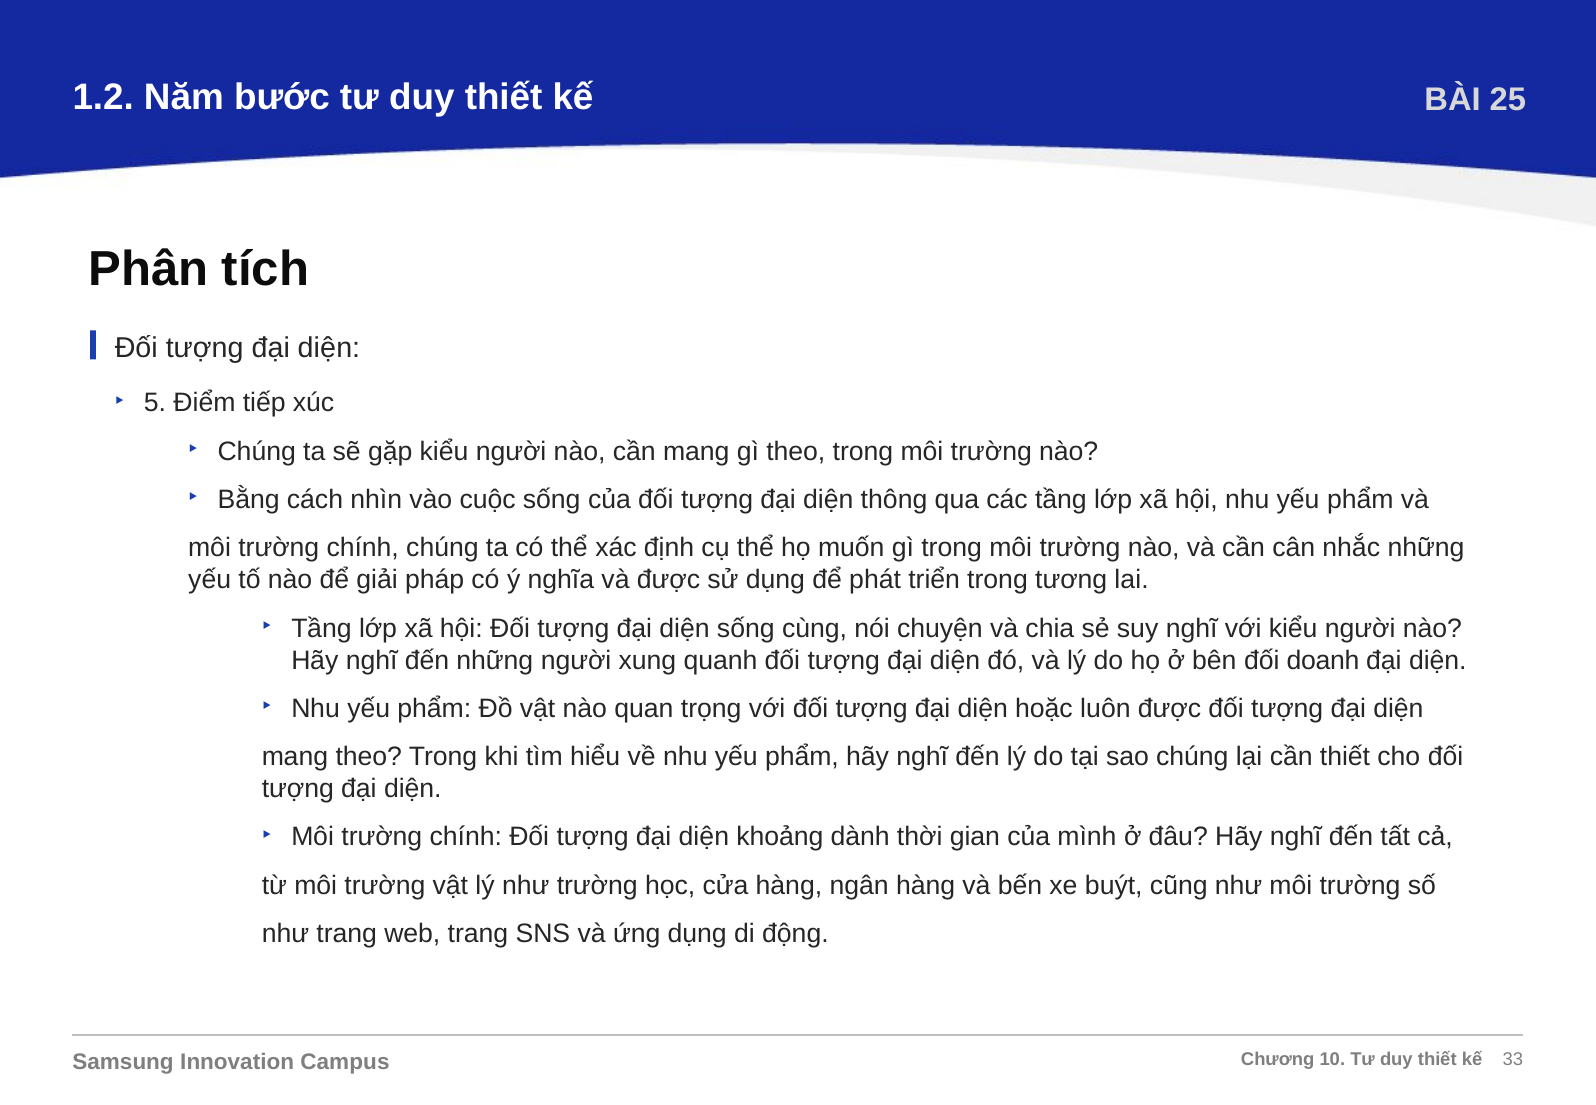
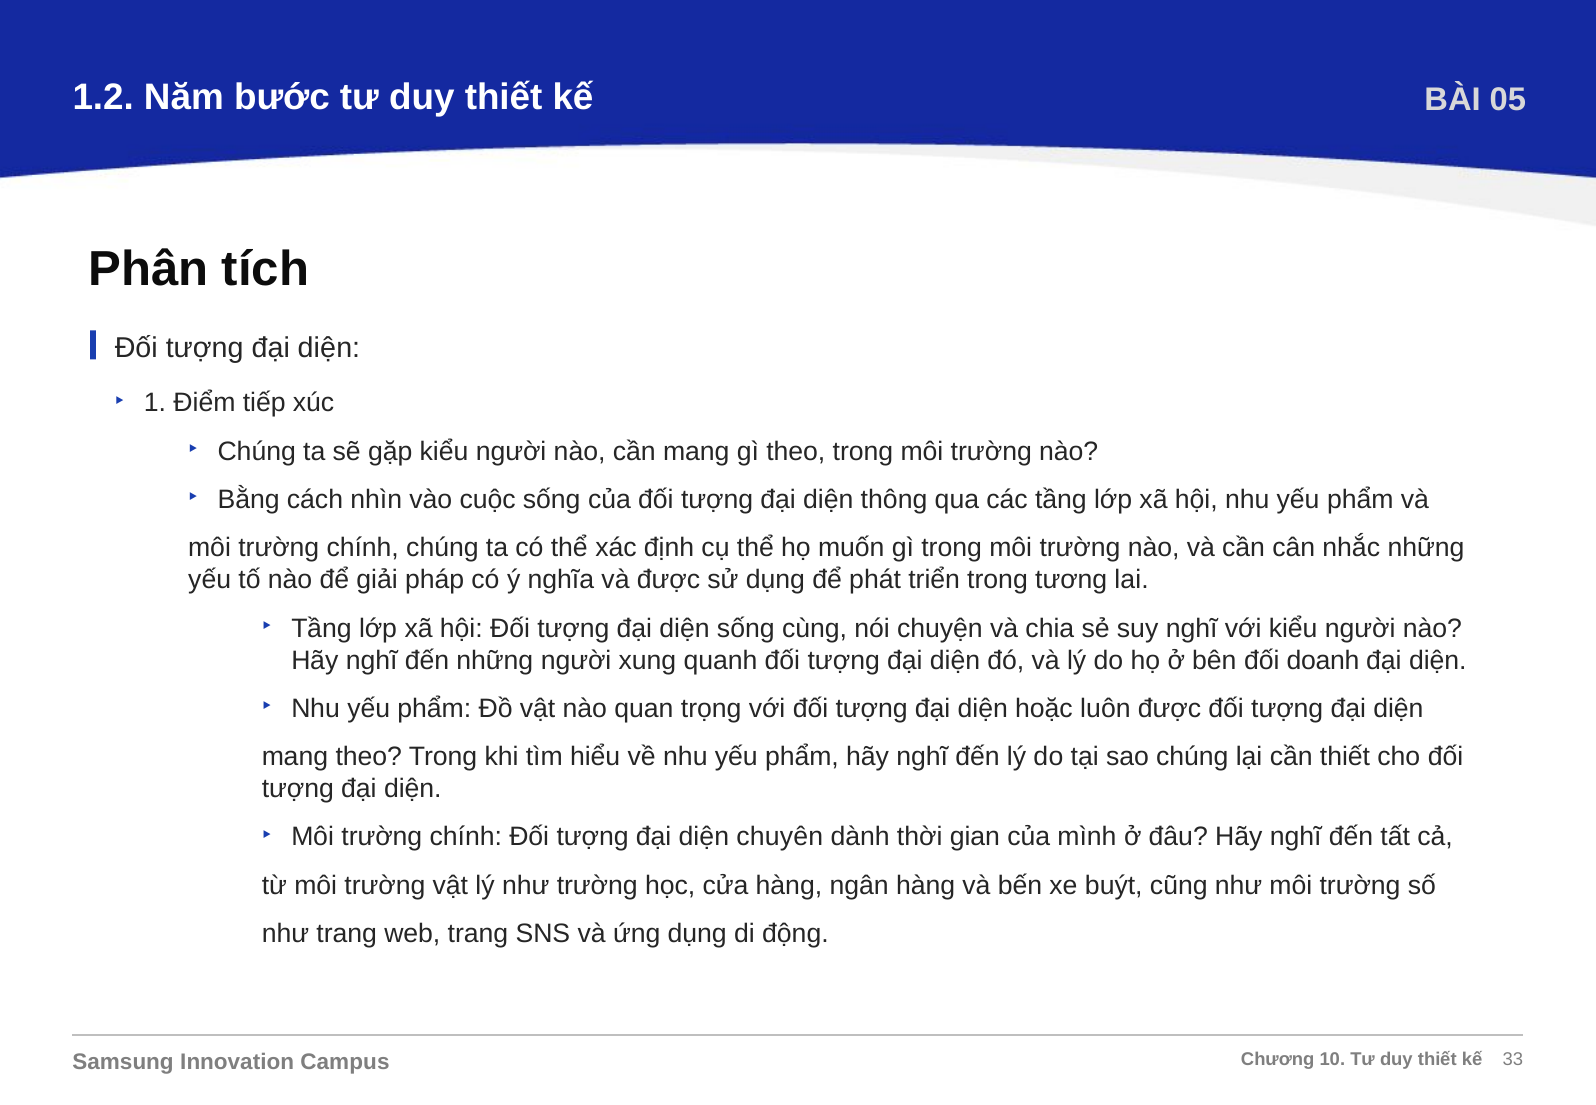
25: 25 -> 05 (1508, 99)
5: 5 -> 1 (155, 403)
khoảng: khoảng -> chuyên (780, 837)
